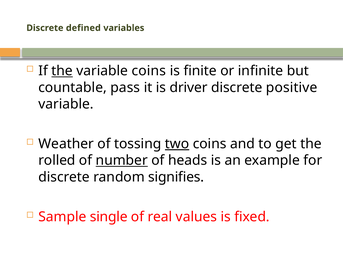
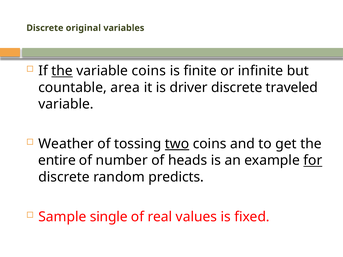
defined: defined -> original (83, 28)
pass: pass -> area (125, 88)
positive: positive -> traveled (292, 88)
rolled: rolled -> entire (57, 161)
number underline: present -> none (122, 161)
for underline: none -> present (313, 161)
signifies: signifies -> predicts (176, 177)
